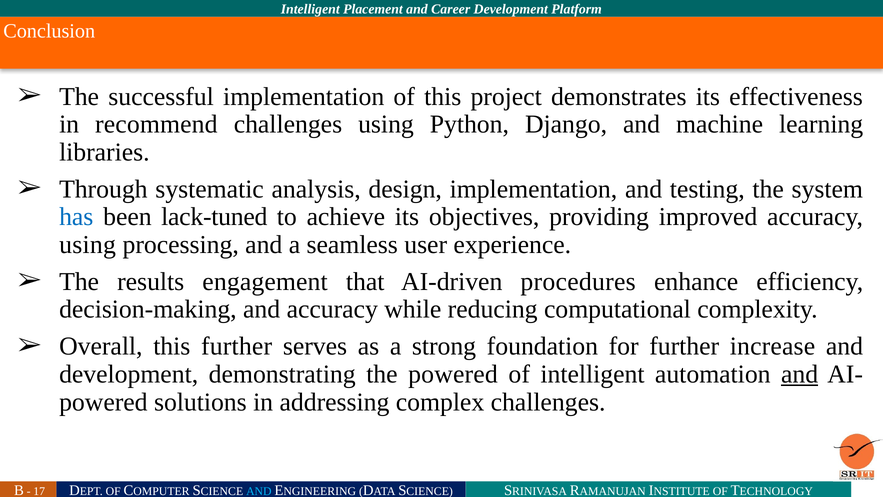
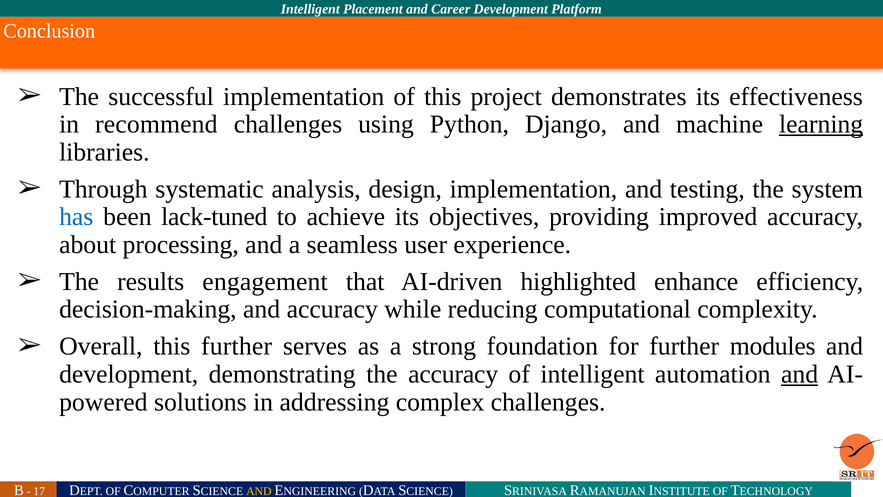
learning underline: none -> present (821, 124)
using: using -> about (88, 245)
procedures: procedures -> highlighted (578, 282)
increase: increase -> modules (773, 346)
the powered: powered -> accuracy (453, 374)
AND colour: light blue -> yellow (259, 491)
